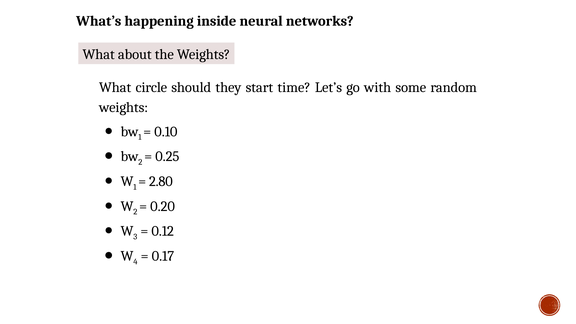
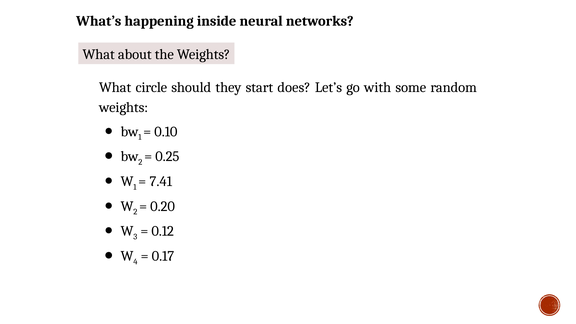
time: time -> does (294, 88)
2.80: 2.80 -> 7.41 (161, 181)
